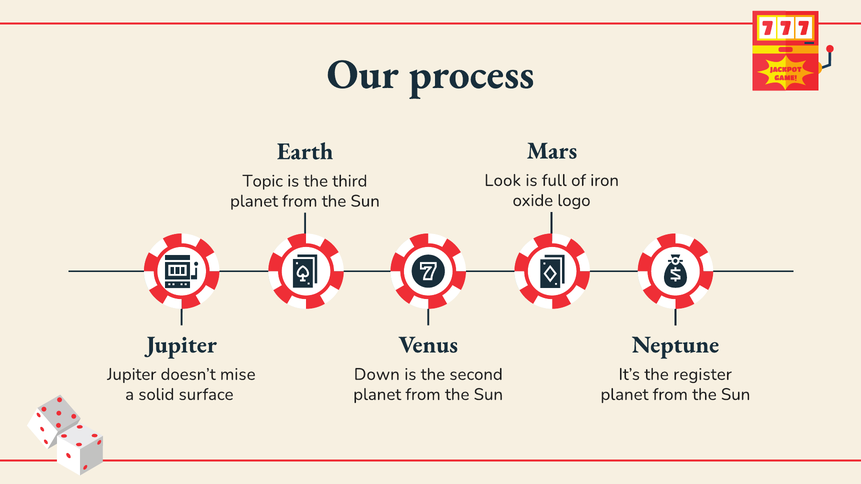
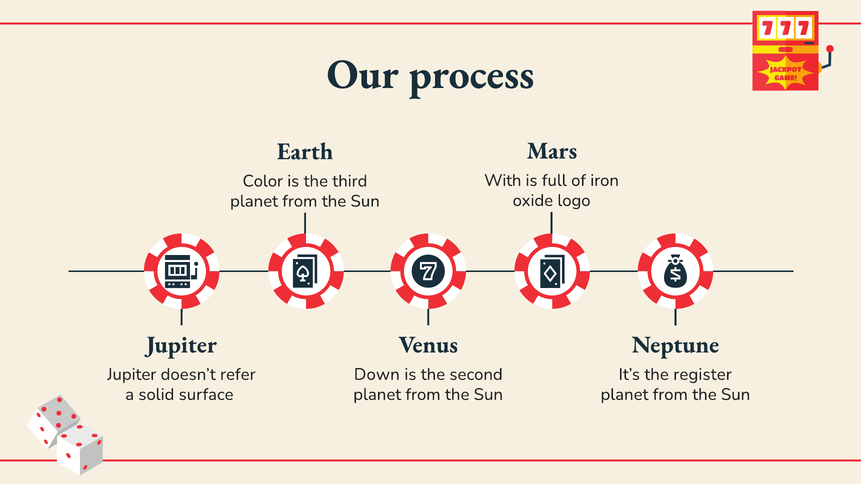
Look: Look -> With (503, 181)
Topic: Topic -> Color (263, 181)
mise: mise -> refer (238, 375)
